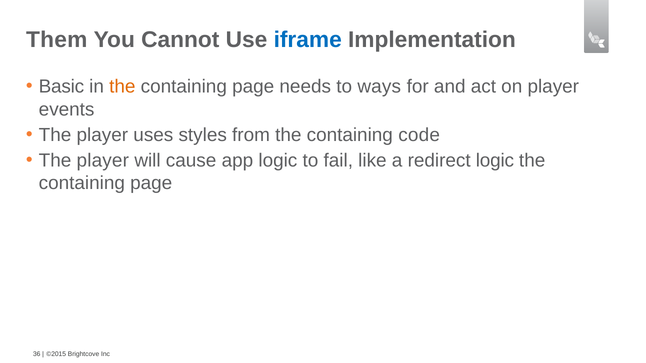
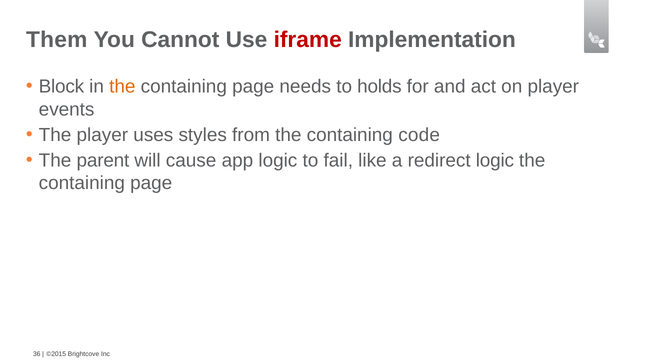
iframe colour: blue -> red (308, 40)
Basic: Basic -> Block (61, 87)
ways: ways -> holds (379, 87)
player: player -> parent (103, 161)
